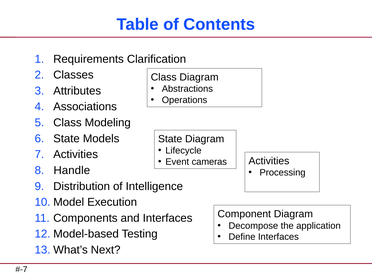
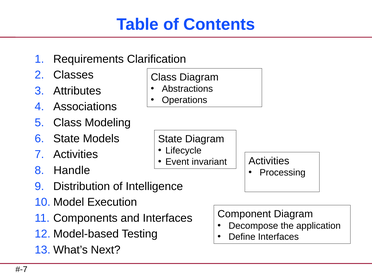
cameras: cameras -> invariant (209, 162)
